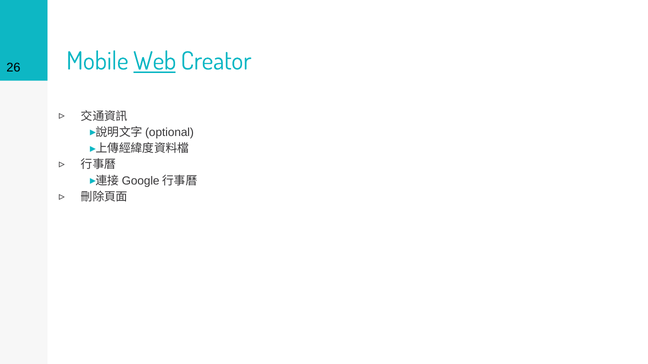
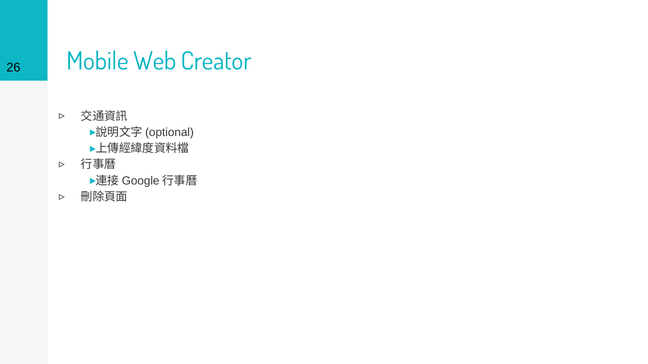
Web underline: present -> none (155, 61)
